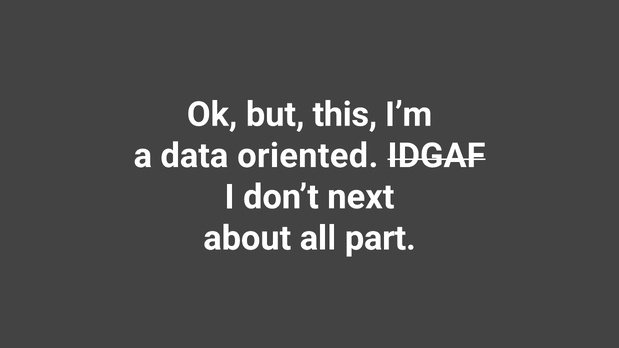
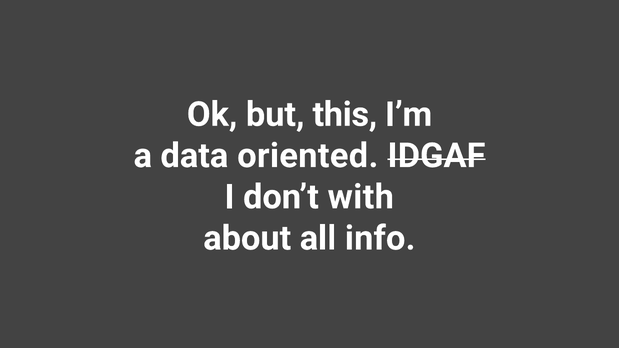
next: next -> with (361, 197)
part: part -> info (380, 238)
